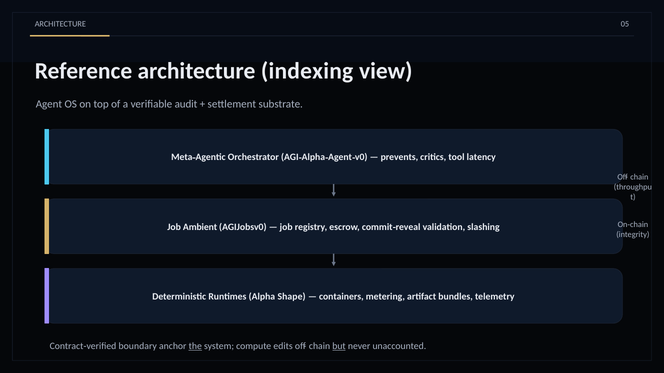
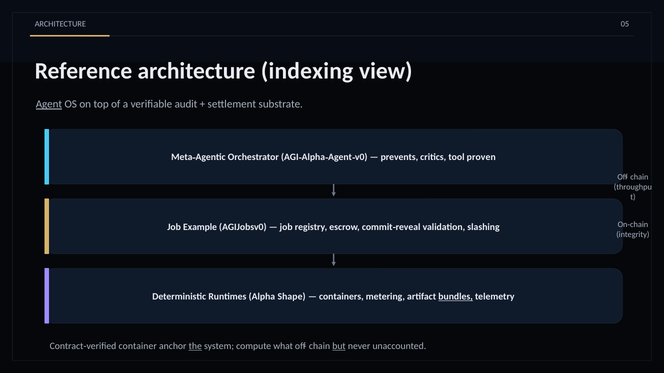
Agent underline: none -> present (49, 104)
latency: latency -> proven (481, 158)
Ambient: Ambient -> Example (200, 227)
bundles underline: none -> present (456, 297)
boundary: boundary -> container (138, 347)
edits: edits -> what (283, 347)
